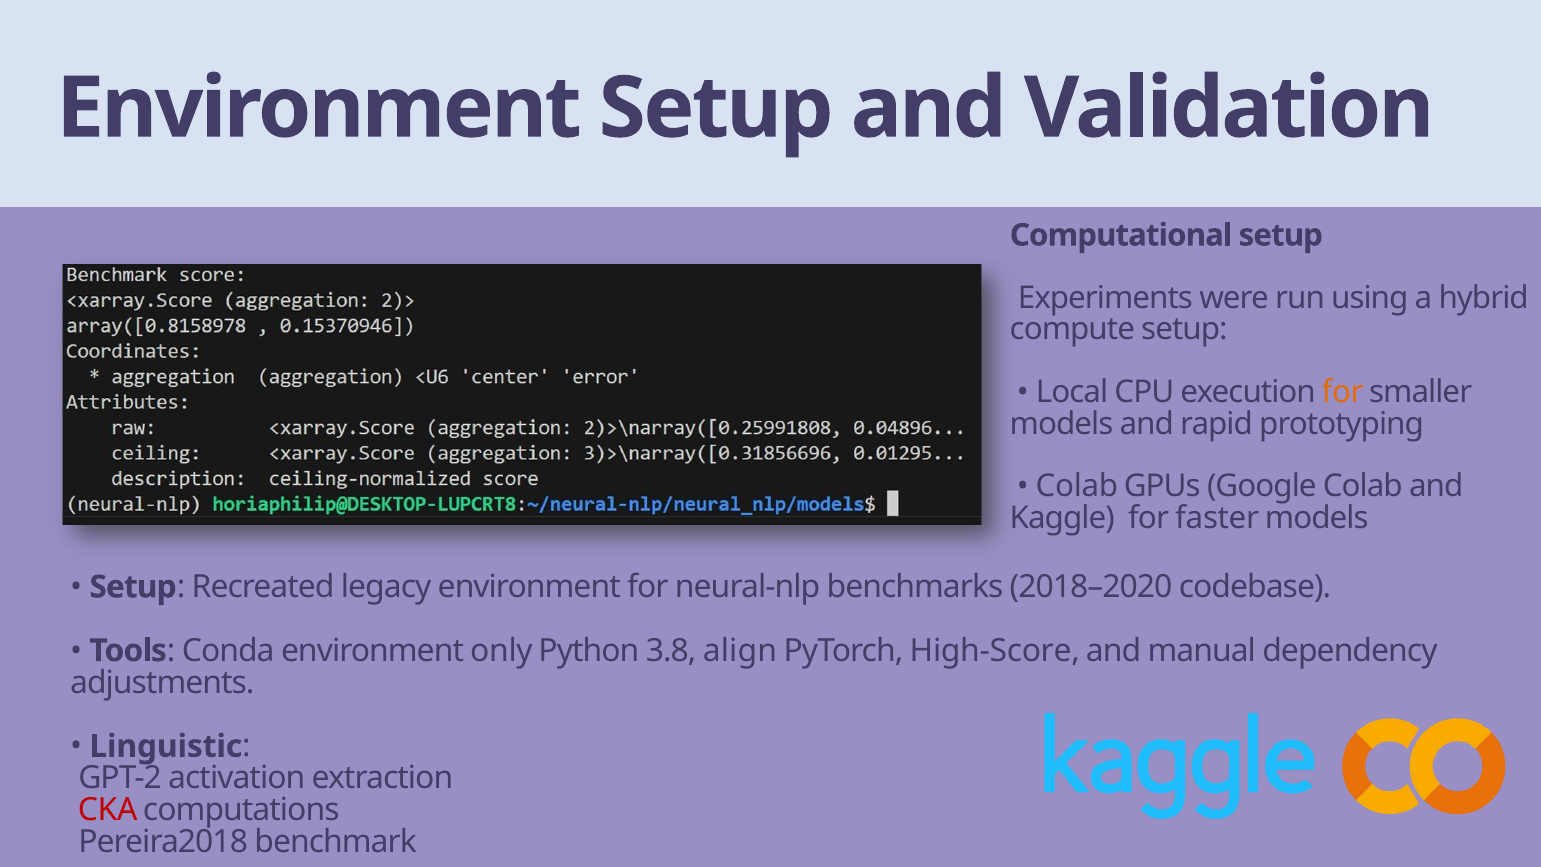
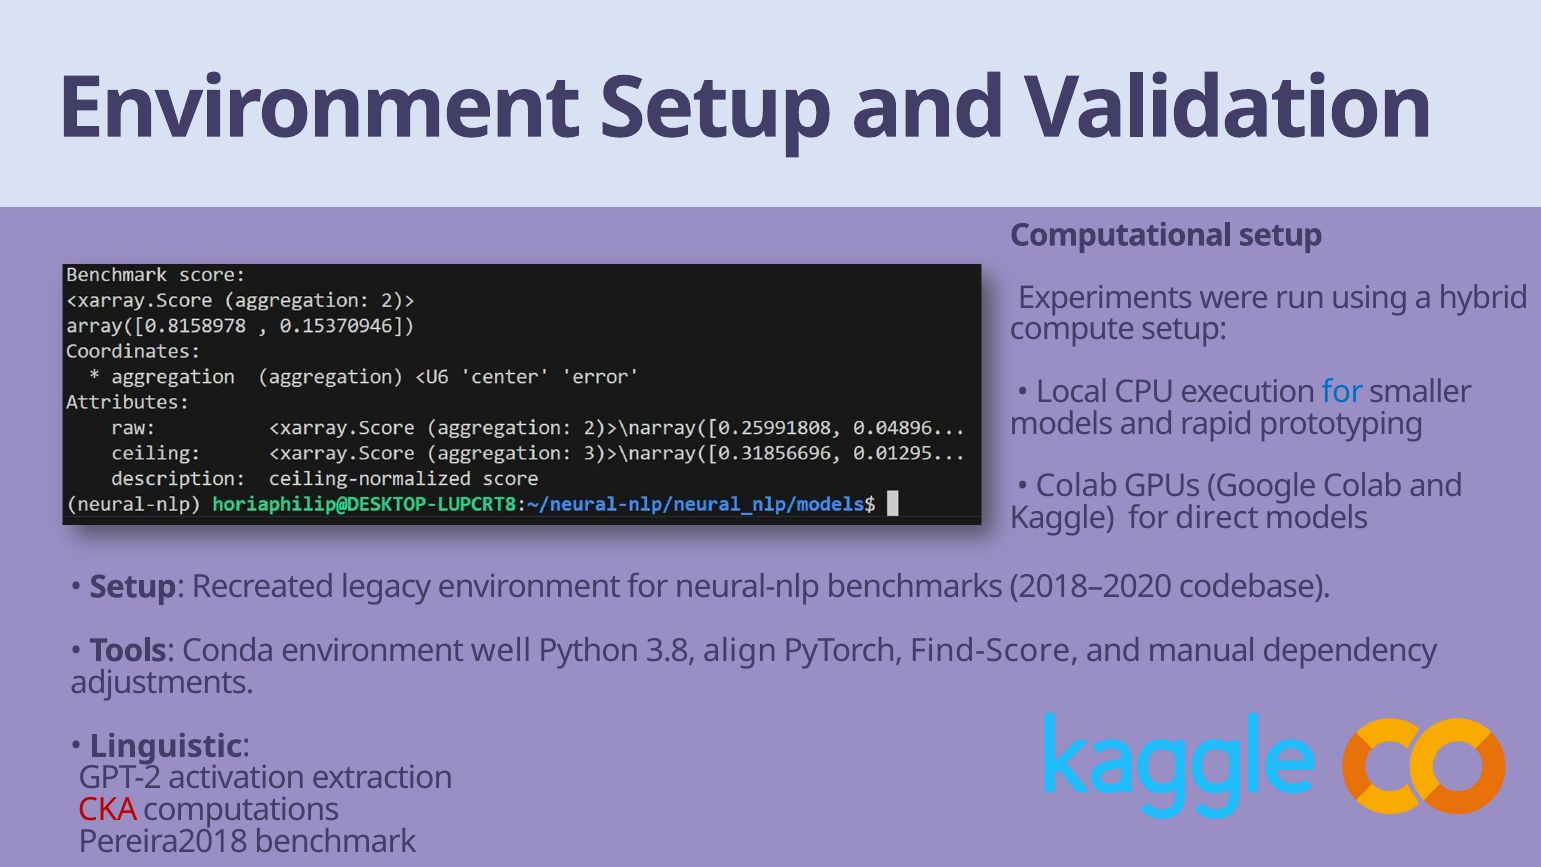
for colour: orange -> blue (1343, 392)
faster: faster -> direct (1217, 518)
only: only -> well (501, 651)
High-Score: High-Score -> Find-Score (994, 651)
